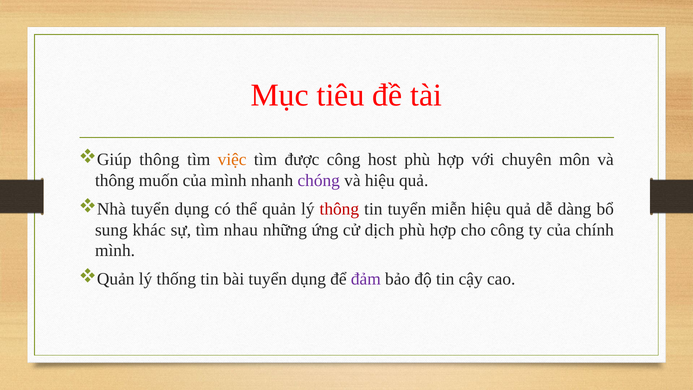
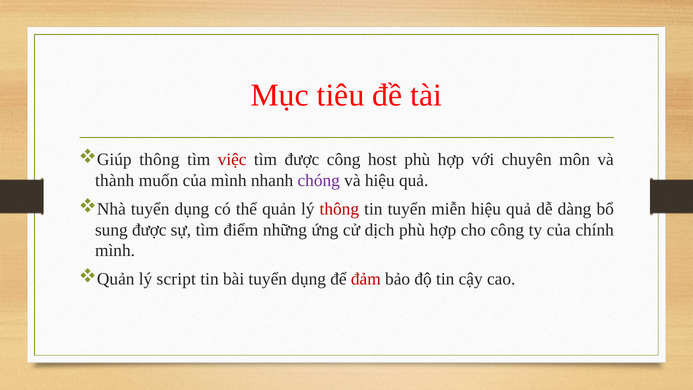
việc colour: orange -> red (232, 160)
thông: thông -> thành (115, 180)
sung khác: khác -> được (149, 230)
nhau: nhau -> điểm (241, 230)
thống: thống -> script (176, 279)
đảm colour: purple -> red (366, 279)
